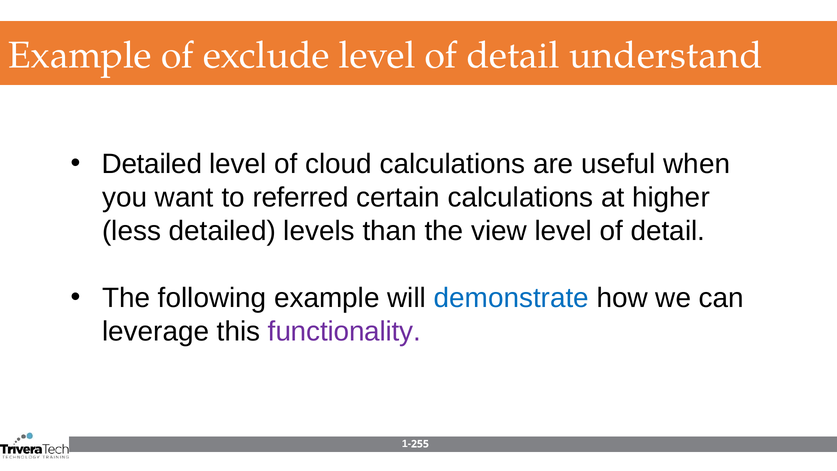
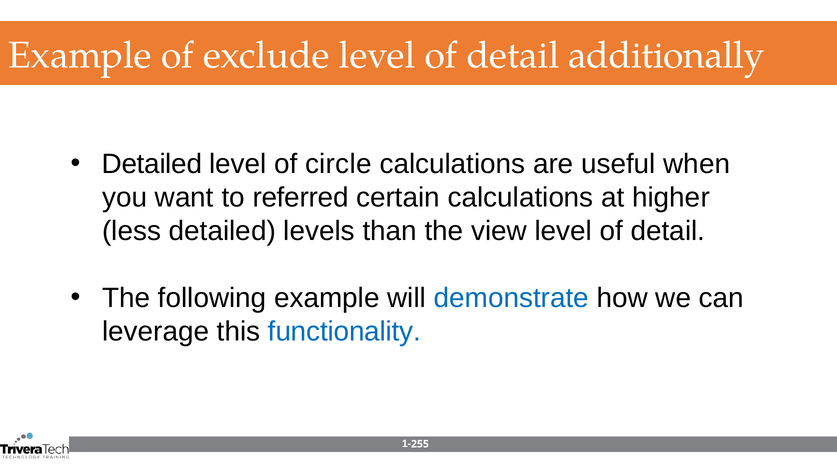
understand: understand -> additionally (666, 56)
cloud: cloud -> circle (338, 164)
functionality colour: purple -> blue (344, 332)
